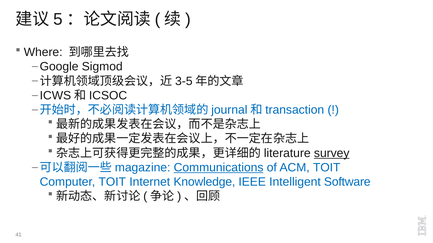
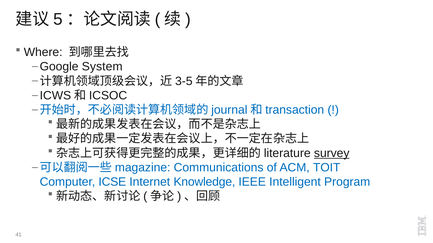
Sigmod: Sigmod -> System (102, 67)
Communications underline: present -> none (219, 168)
Computer TOIT: TOIT -> ICSE (112, 182)
Software: Software -> Program (347, 182)
